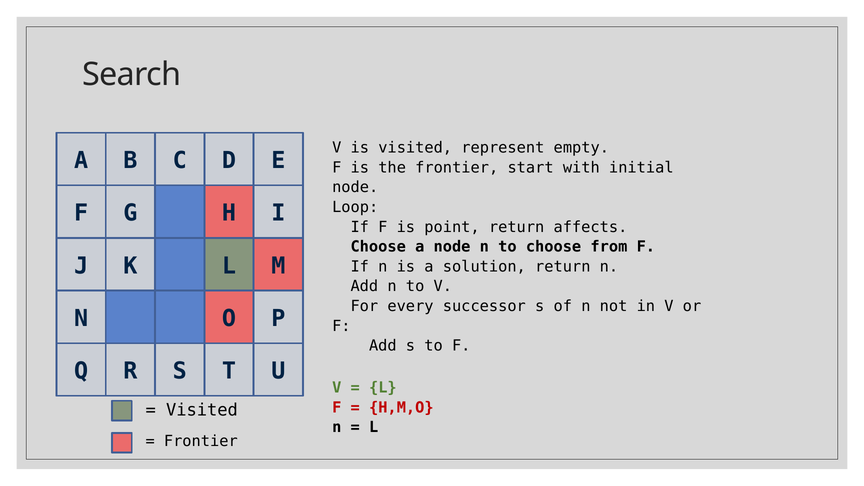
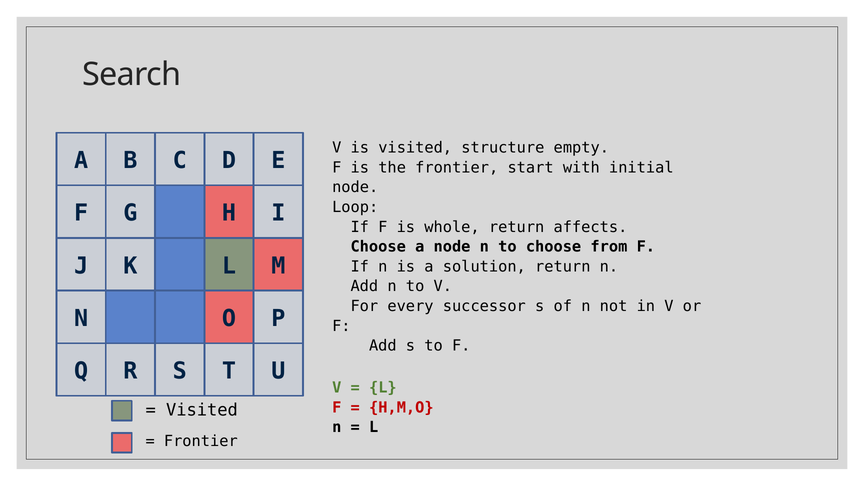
represent: represent -> structure (503, 148)
point: point -> whole (452, 227)
